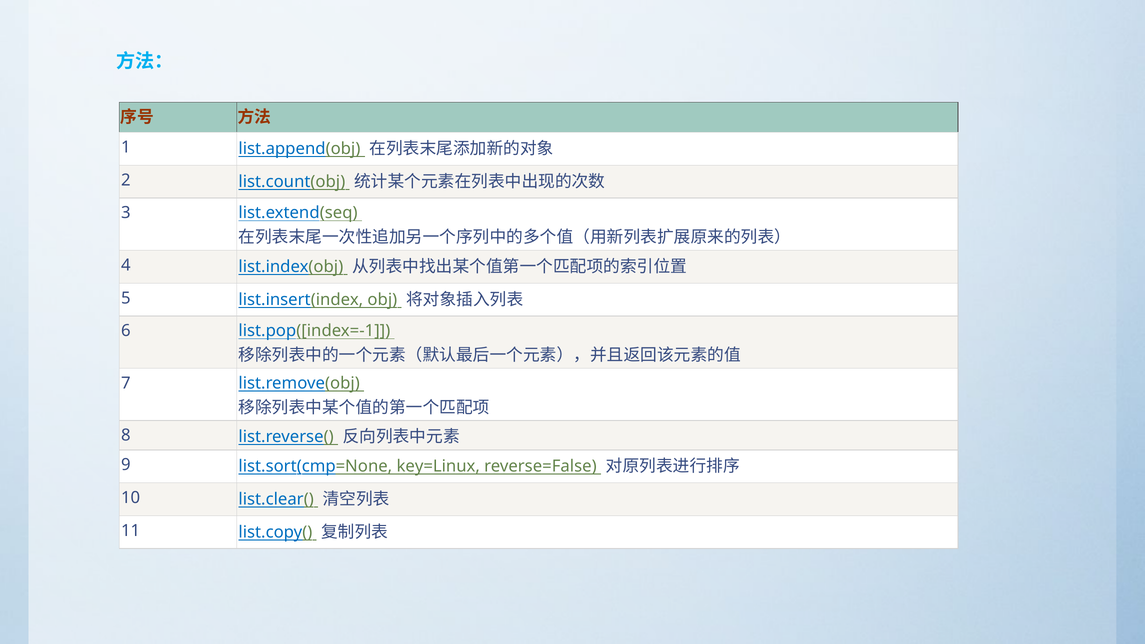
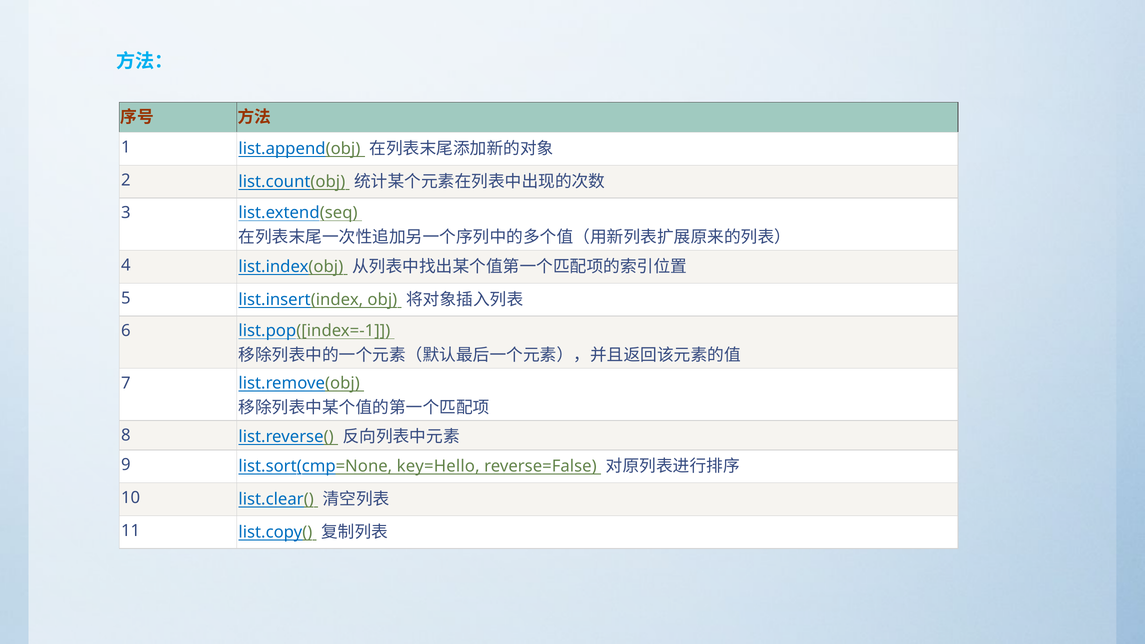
key=Linux: key=Linux -> key=Hello (438, 467)
